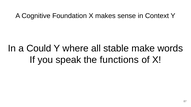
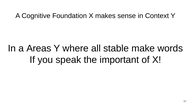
Could: Could -> Areas (39, 49)
functions: functions -> important (119, 60)
